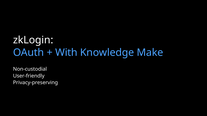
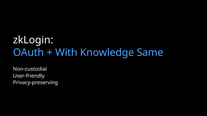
Make: Make -> Same (150, 53)
